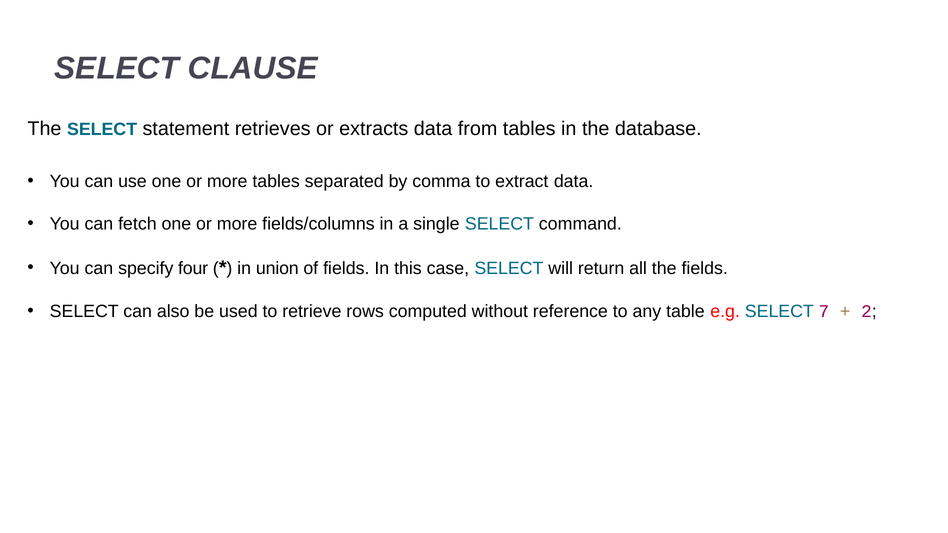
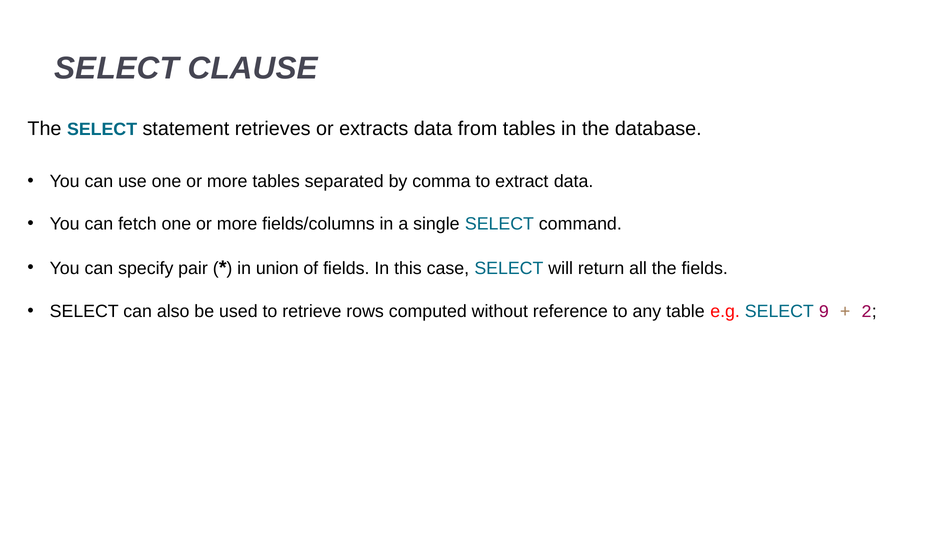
four: four -> pair (193, 269)
7: 7 -> 9 (824, 312)
